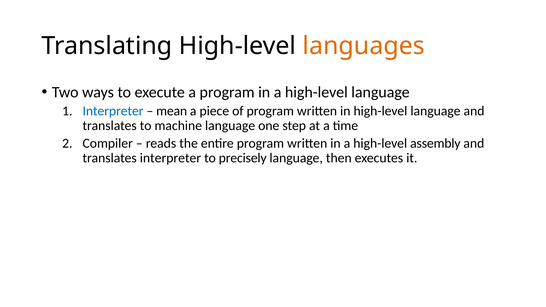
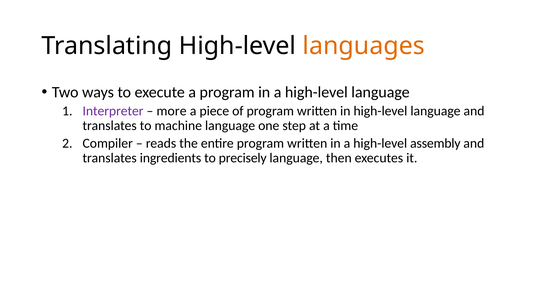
Interpreter colour: blue -> purple (113, 111)
mean: mean -> more (172, 111)
translates interpreter: interpreter -> ingredients (171, 158)
